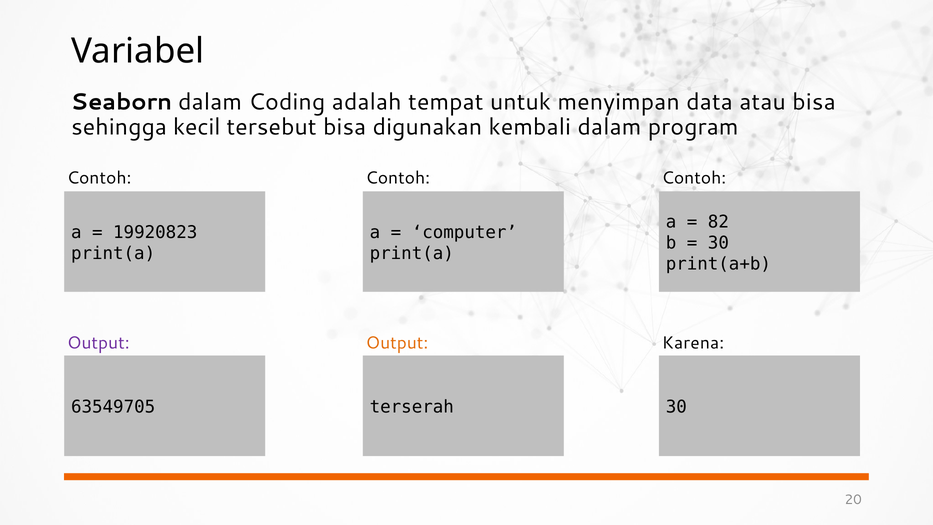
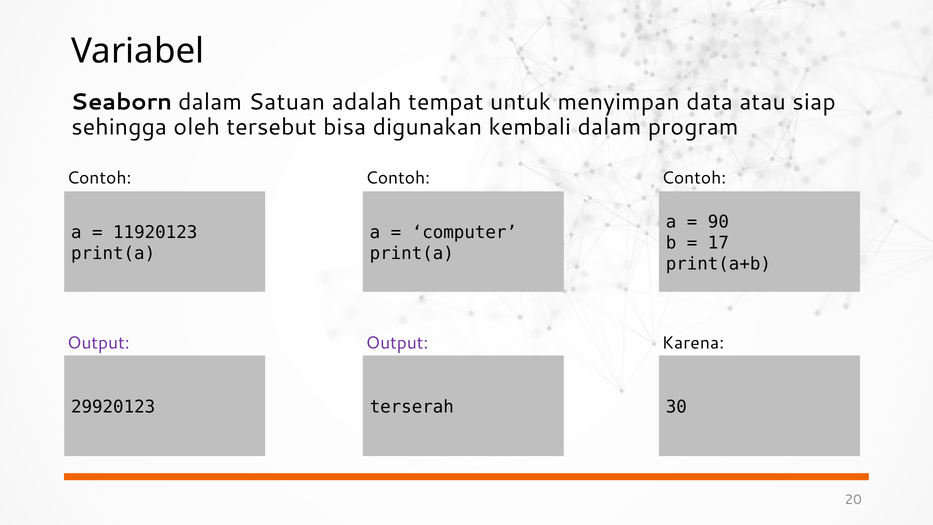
Coding: Coding -> Satuan (287, 102)
atau bisa: bisa -> siap (814, 102)
kecil: kecil -> oleh (197, 127)
82: 82 -> 90 (718, 222)
19920823: 19920823 -> 11920123 (155, 232)
30: 30 -> 17 (718, 243)
Output colour: orange -> purple (397, 343)
63549705: 63549705 -> 29920123 (113, 407)
